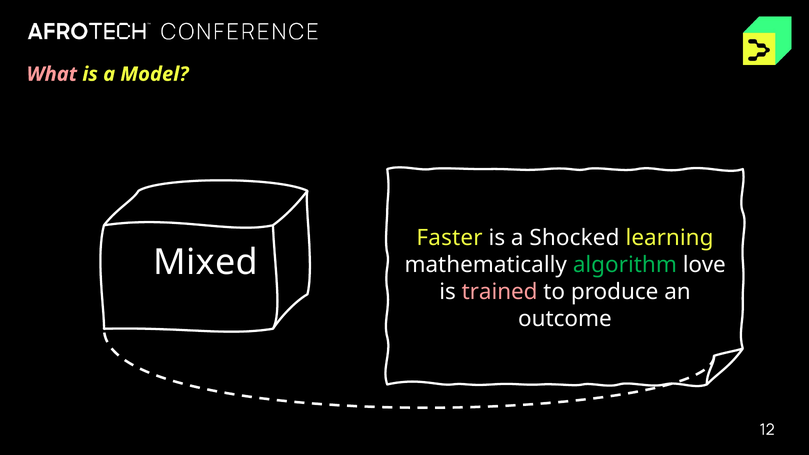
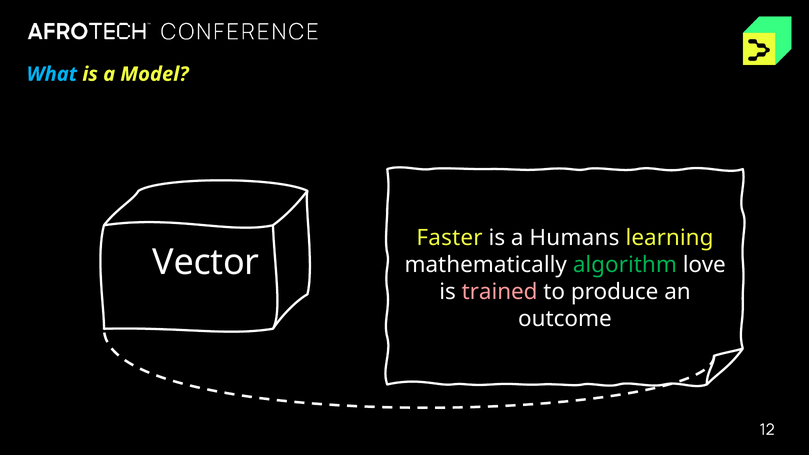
What colour: pink -> light blue (52, 74)
Shocked: Shocked -> Humans (574, 238)
Mixed: Mixed -> Vector (206, 262)
